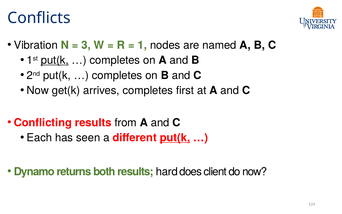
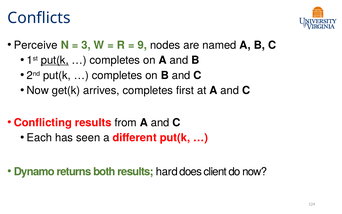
Vibration: Vibration -> Perceive (36, 45)
1: 1 -> 9 (142, 45)
put(k underline: present -> none (175, 138)
